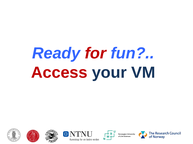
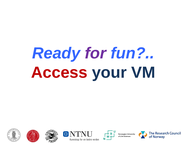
for colour: red -> purple (95, 54)
